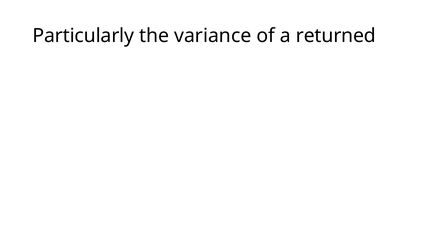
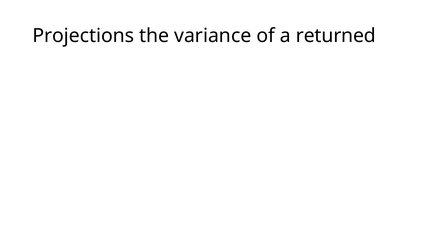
Particularly: Particularly -> Projections (83, 36)
